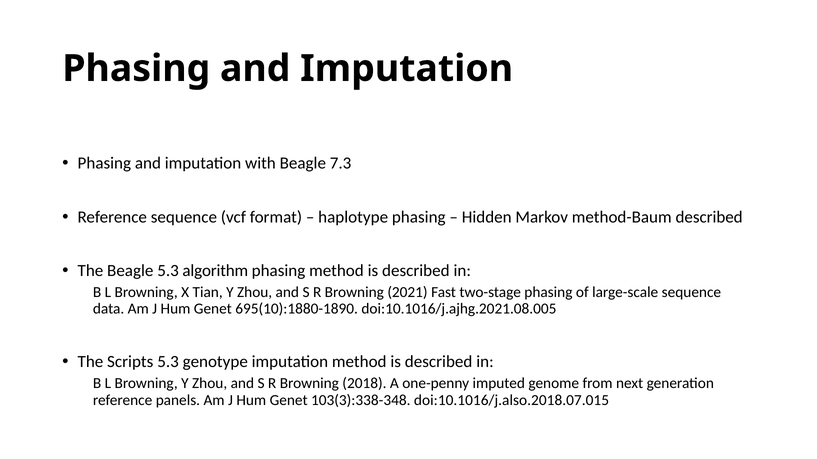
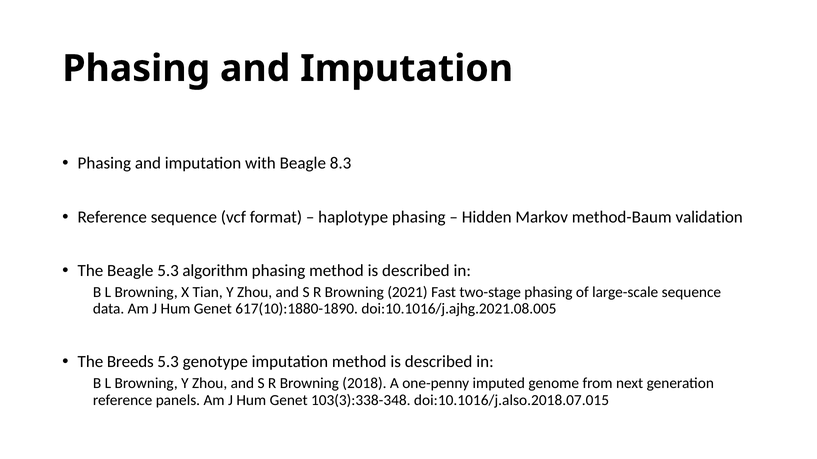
7.3: 7.3 -> 8.3 (341, 163)
method-Baum described: described -> validation (709, 217)
695(10):1880-1890: 695(10):1880-1890 -> 617(10):1880-1890 (297, 309)
Scripts: Scripts -> Breeds (130, 362)
